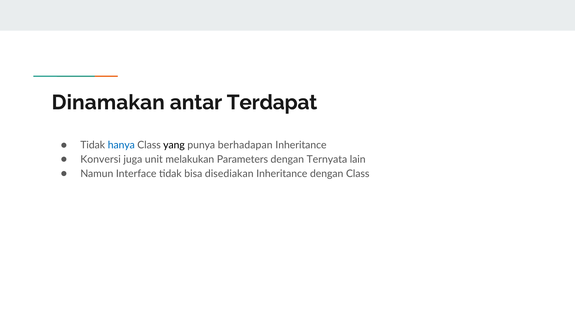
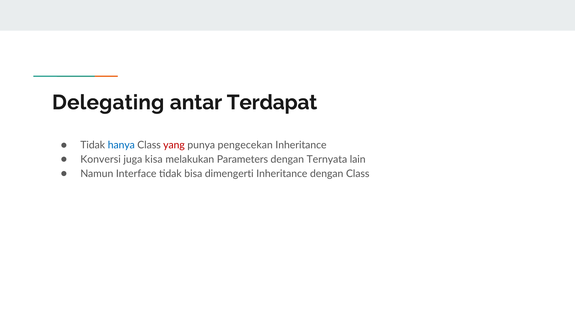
Dinamakan: Dinamakan -> Delegating (108, 103)
yang colour: black -> red (174, 145)
berhadapan: berhadapan -> pengecekan (245, 145)
unit: unit -> kisa (154, 160)
disediakan: disediakan -> dimengerti (229, 174)
